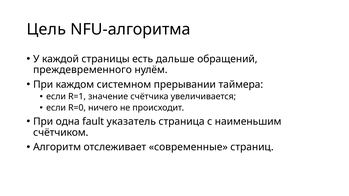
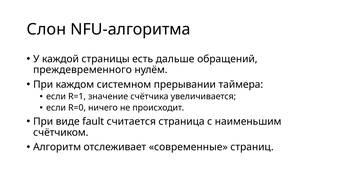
Цель: Цель -> Слон (46, 29)
одна: одна -> виде (68, 122)
указатель: указатель -> считается (131, 122)
